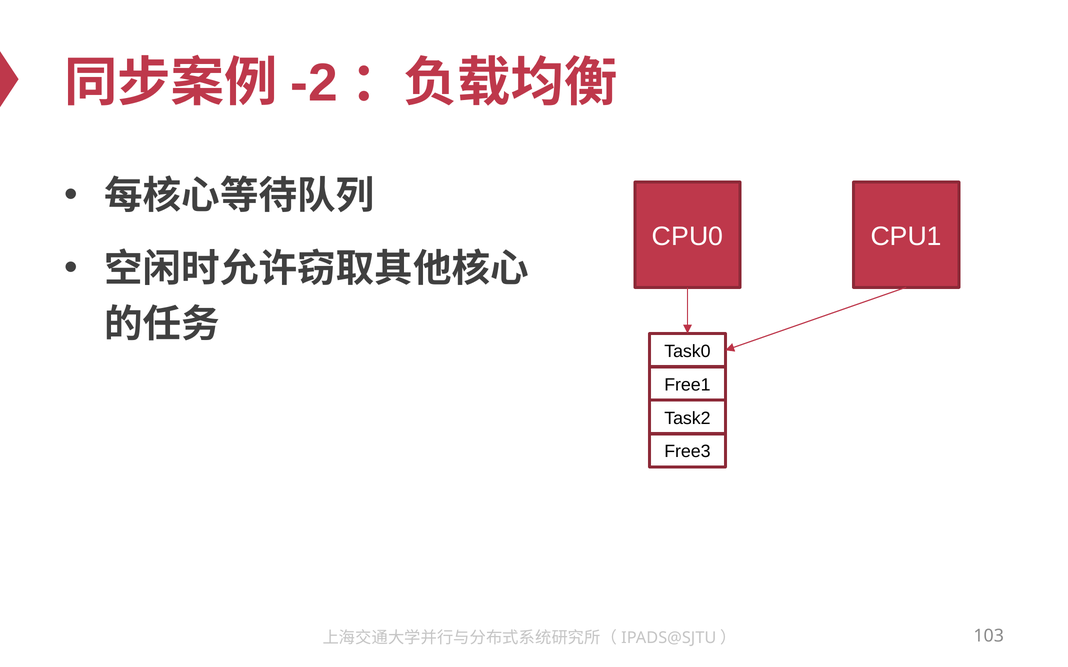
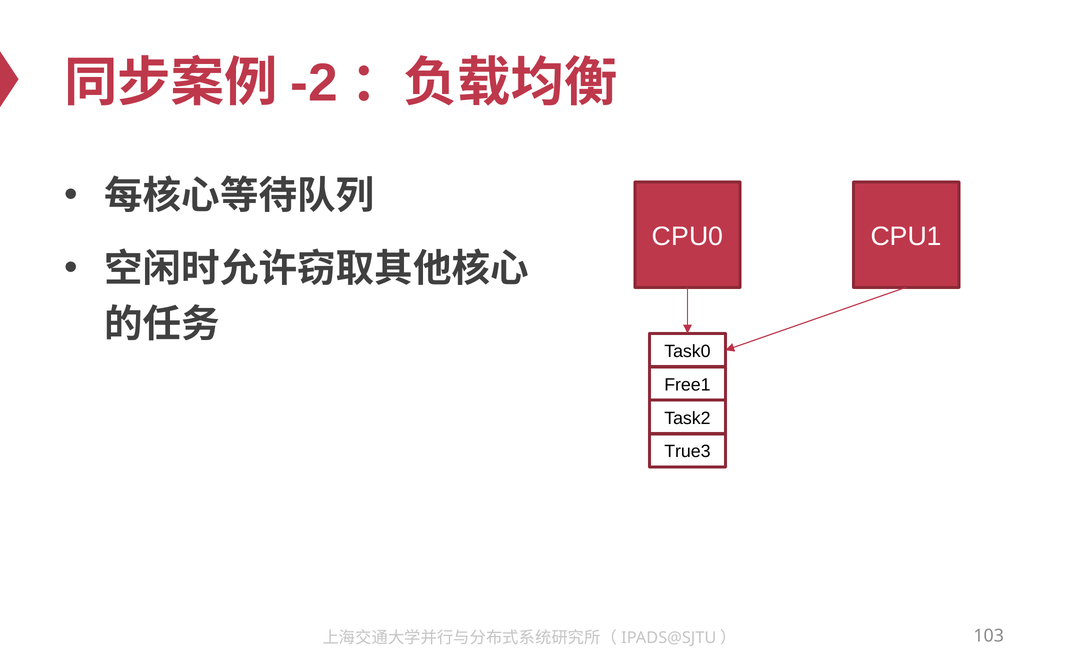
Free3: Free3 -> True3 (687, 452)
